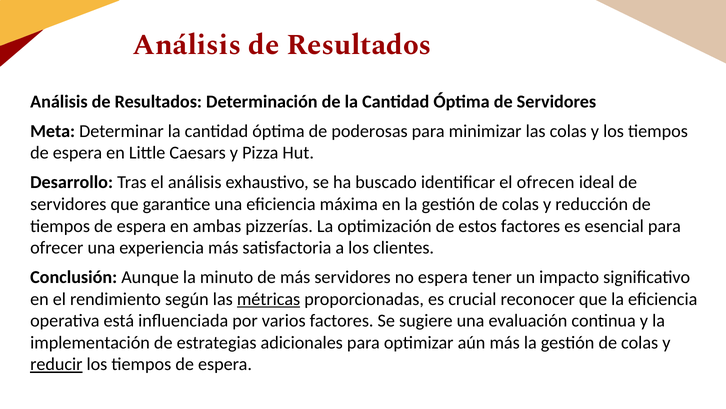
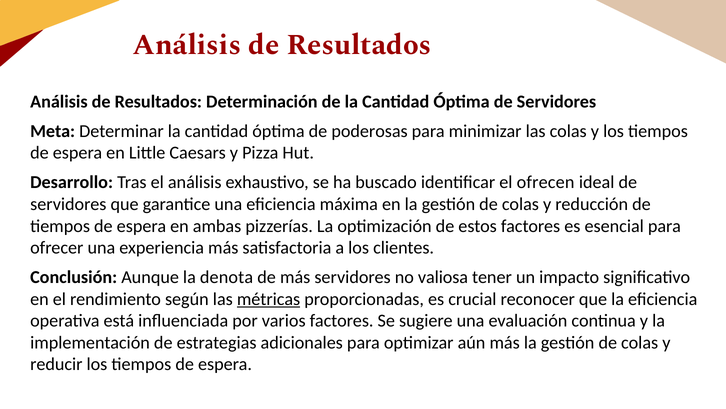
minuto: minuto -> denota (227, 277)
no espera: espera -> valiosa (443, 277)
reducir underline: present -> none (56, 364)
